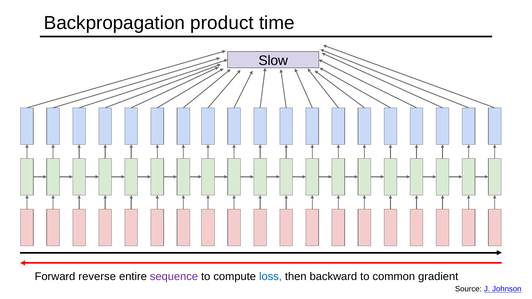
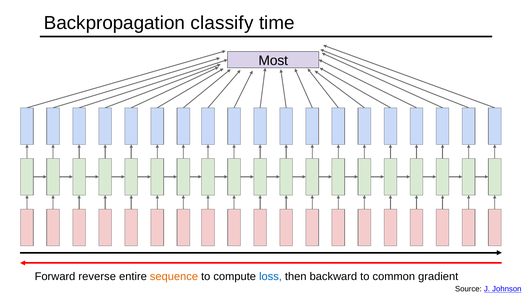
product: product -> classify (222, 23)
Slow: Slow -> Most (273, 61)
sequence colour: purple -> orange (174, 277)
